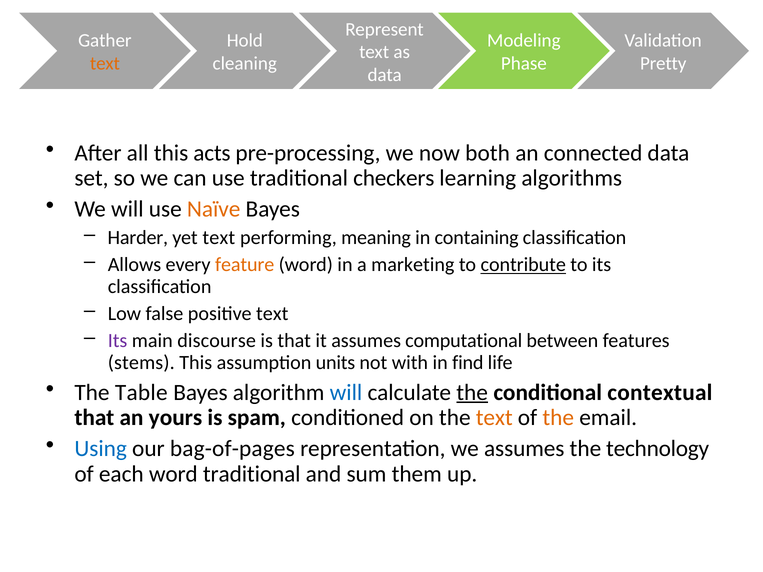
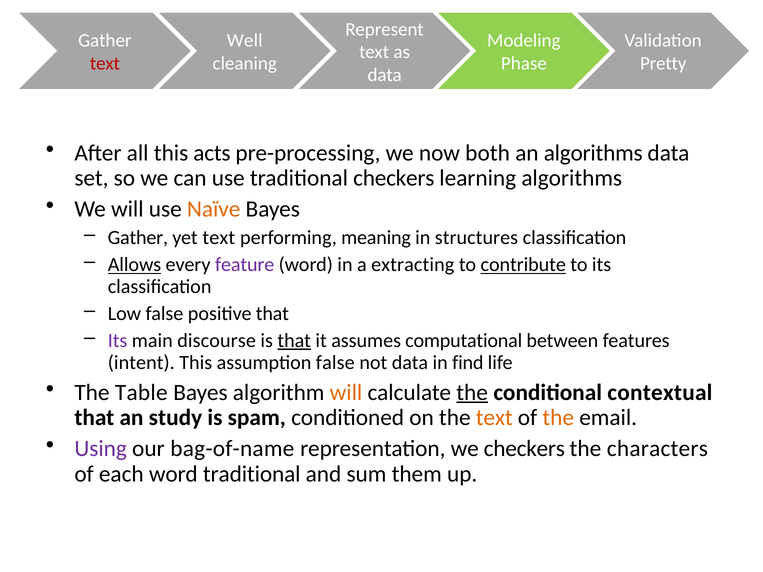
Hold: Hold -> Well (245, 41)
text colour: orange -> red (105, 64)
an connected: connected -> algorithms (593, 153)
Harder: Harder -> Gather (138, 238)
containing: containing -> structures (476, 238)
Allows underline: none -> present (135, 265)
feature colour: orange -> purple (245, 265)
marketing: marketing -> extracting (413, 265)
positive text: text -> that (272, 314)
that underline: none -> present (294, 341)
stems: stems -> intent (141, 363)
assumption units: units -> false (335, 363)
not with: with -> data (410, 363)
will colour: blue -> orange (346, 393)
yours: yours -> study (175, 418)
Using colour: blue -> purple (101, 449)
bag-of-pages: bag-of-pages -> bag-of-name (232, 449)
we assumes: assumes -> checkers (524, 449)
technology: technology -> characters (657, 449)
